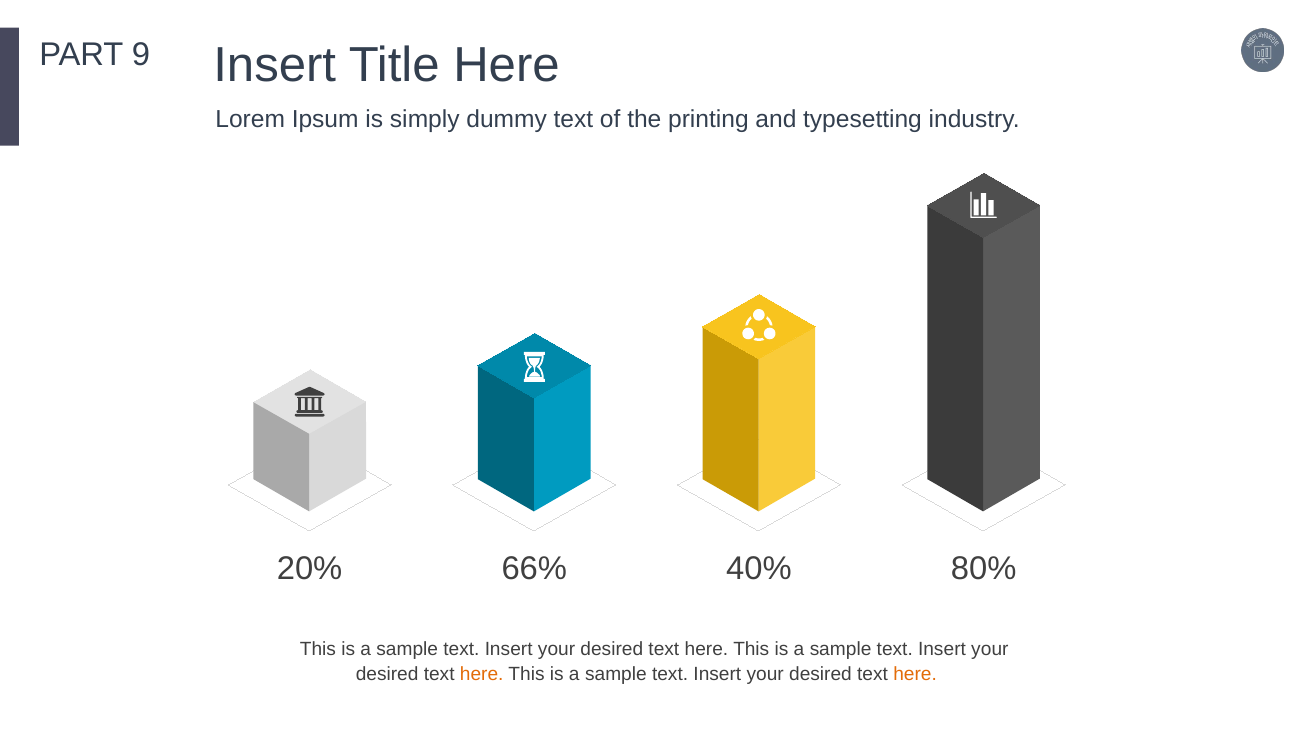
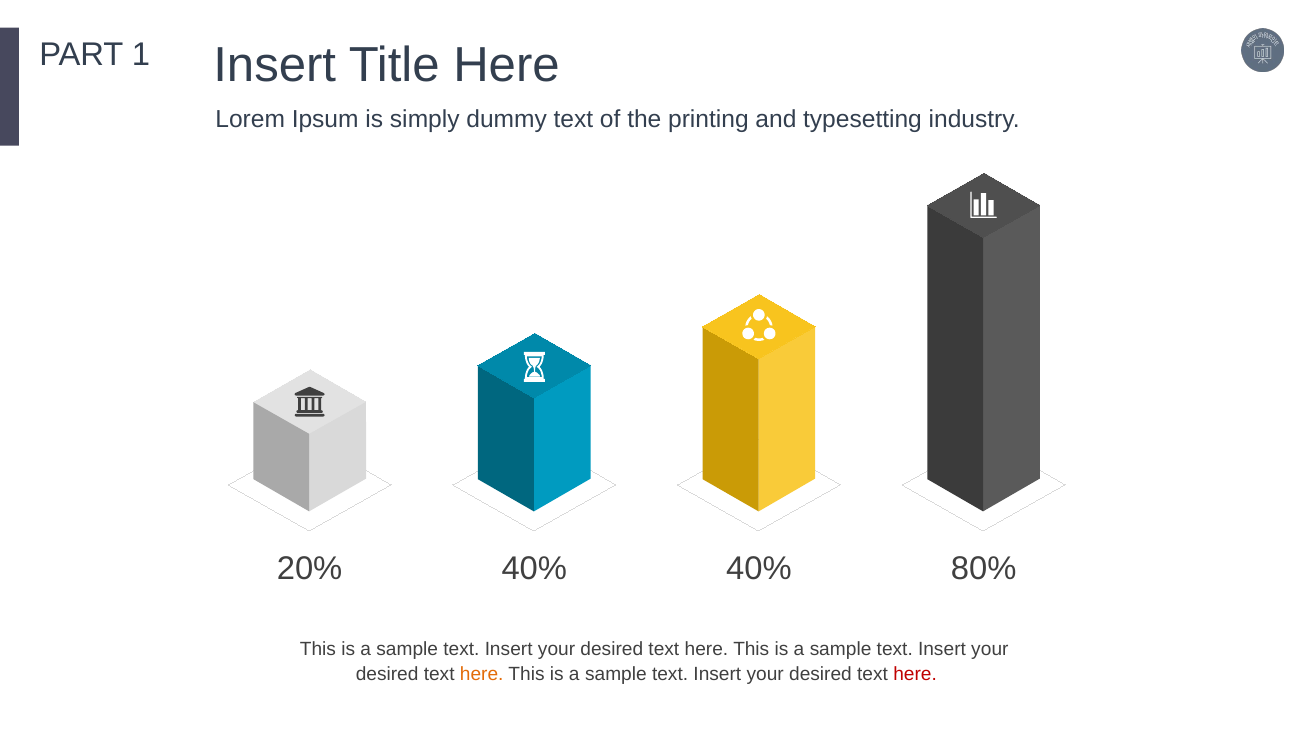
9: 9 -> 1 (141, 54)
20% 66%: 66% -> 40% (534, 568)
here colour: orange -> red (915, 674)
